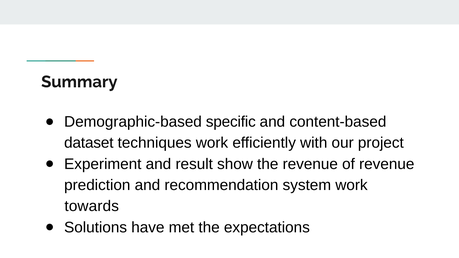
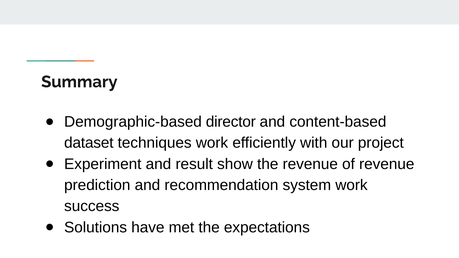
specific: specific -> director (231, 122)
towards: towards -> success (92, 206)
